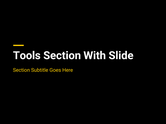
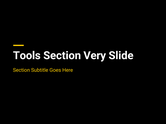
With: With -> Very (95, 56)
